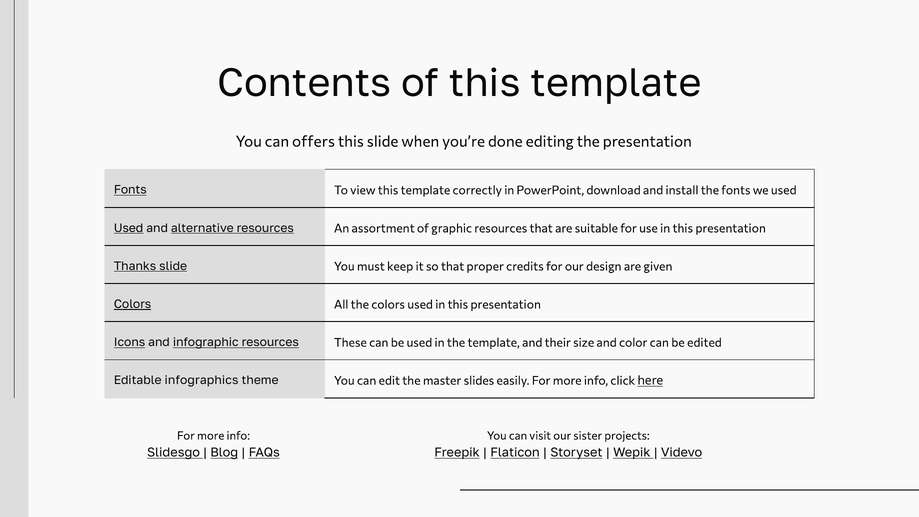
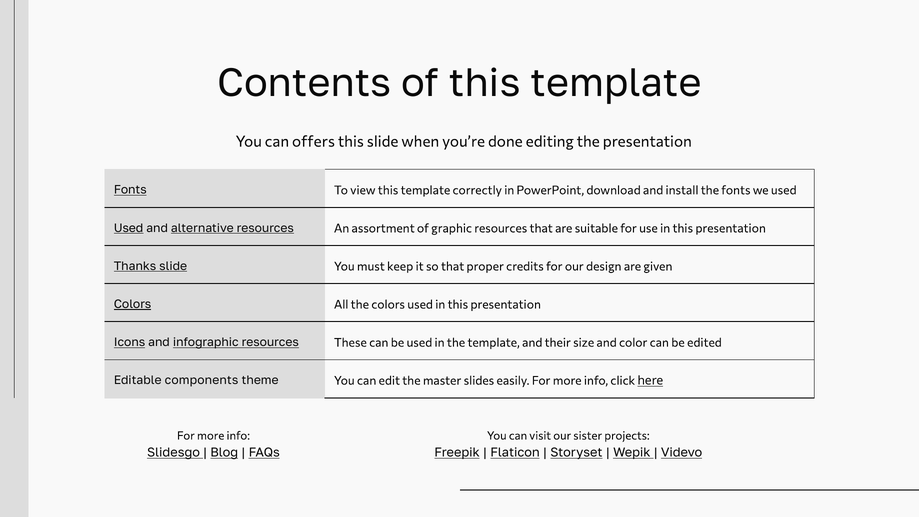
infographics: infographics -> components (202, 380)
